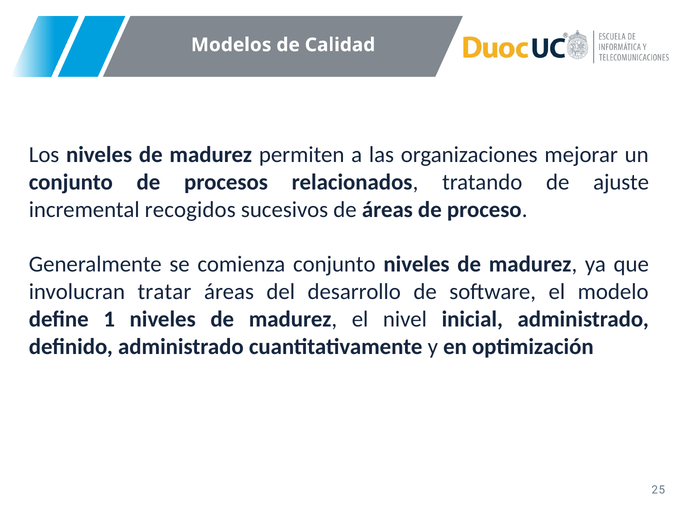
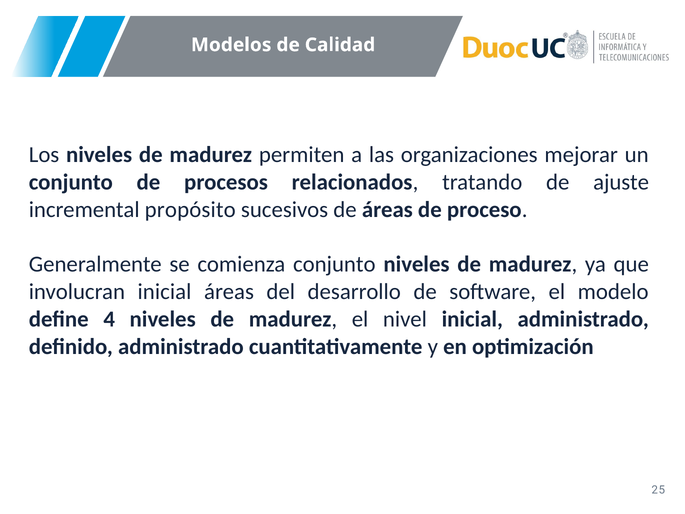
recogidos: recogidos -> propósito (190, 210)
involucran tratar: tratar -> inicial (165, 292)
1: 1 -> 4 (109, 319)
